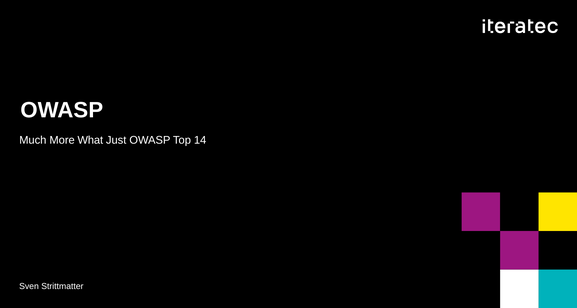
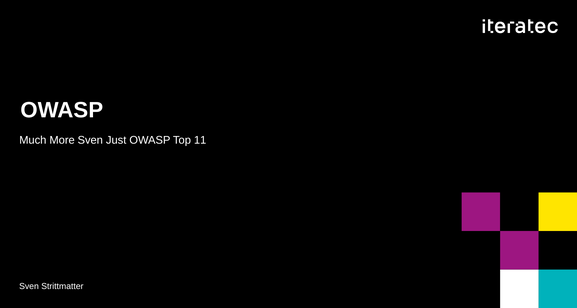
More What: What -> Sven (90, 140)
14: 14 -> 11 (200, 140)
